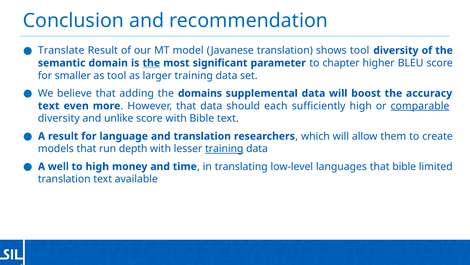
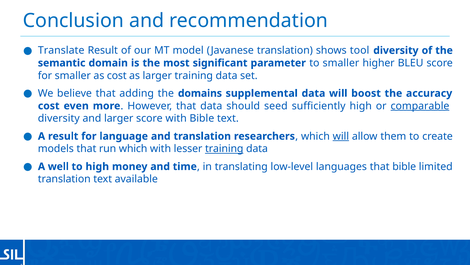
the underline: present -> none (151, 63)
to chapter: chapter -> smaller (341, 63)
as tool: tool -> cost (117, 75)
text: text -> cost (49, 106)
each: each -> seed (276, 106)
and unlike: unlike -> larger (119, 118)
will underline: none -> present (341, 136)
run depth: depth -> which (133, 148)
